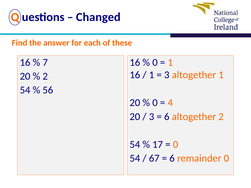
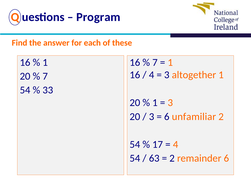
Changed: Changed -> Program (98, 17)
7: 7 -> 1 (45, 62)
0: 0 -> 7 (155, 62)
1: 1 -> 4 (152, 75)
2: 2 -> 7 (45, 76)
56: 56 -> 33 (48, 90)
0: 0 -> 1 (155, 103)
4: 4 -> 3 (170, 103)
6 altogether: altogether -> unfamiliar (194, 117)
0: 0 -> 4 (176, 145)
67: 67 -> 63 (154, 159)
6: 6 -> 2 (172, 159)
remainder 0: 0 -> 6 (226, 159)
